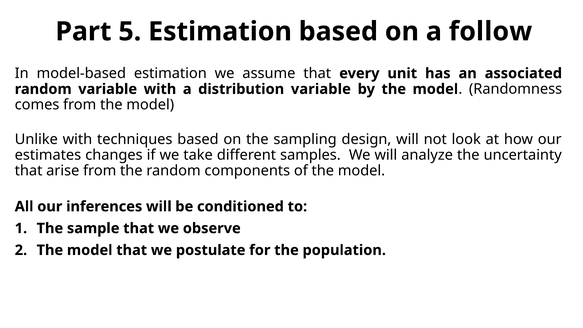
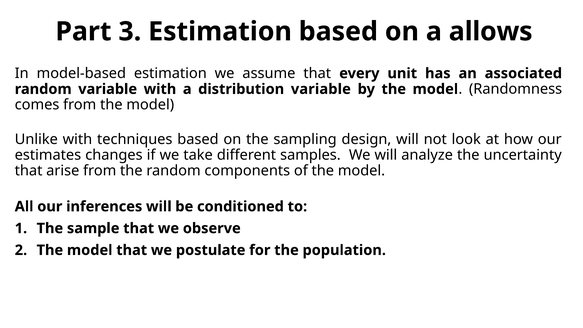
5: 5 -> 3 (130, 32)
follow: follow -> allows (491, 32)
